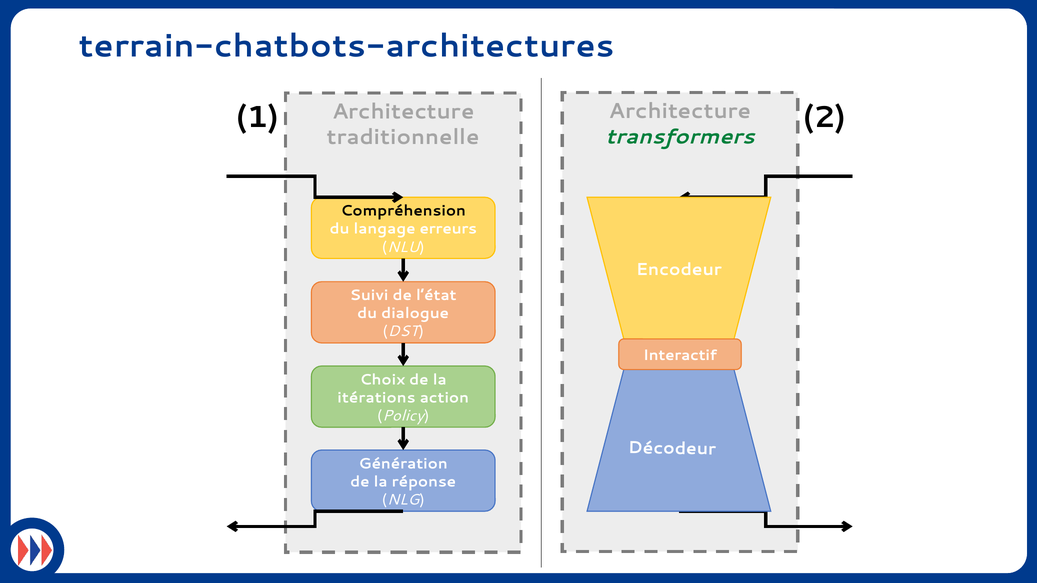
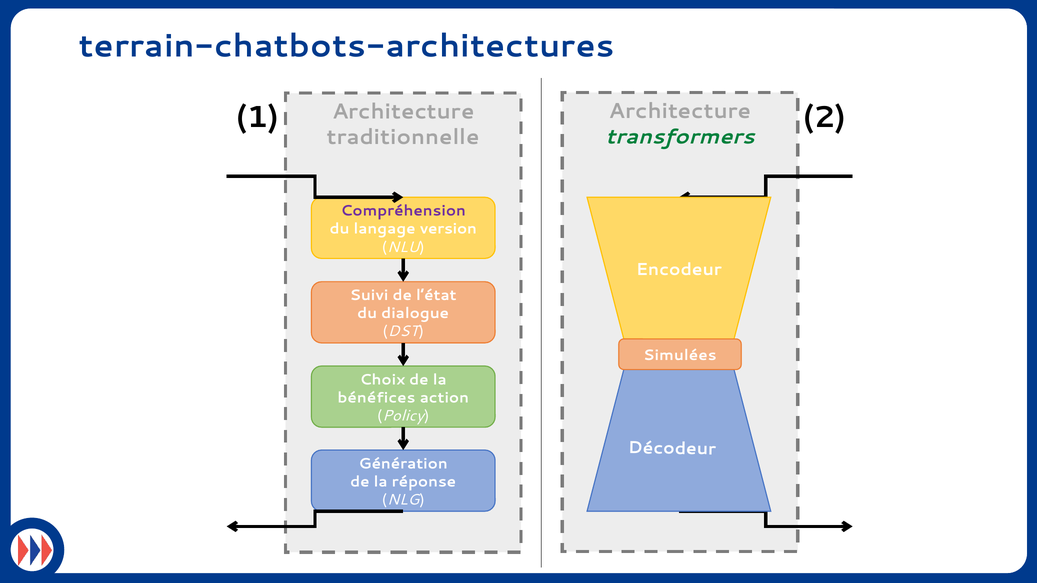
Compréhension colour: black -> purple (403, 211)
erreurs: erreurs -> version (448, 229)
Interactif: Interactif -> Simulées (680, 355)
itérations: itérations -> bénéfices (376, 398)
